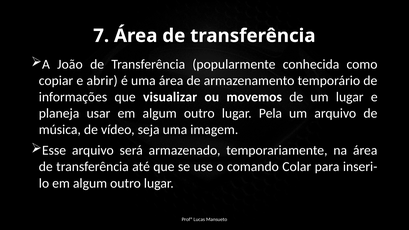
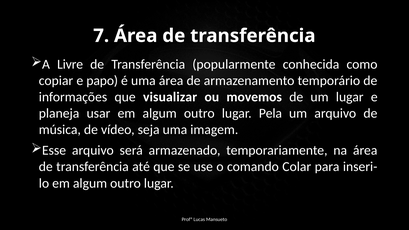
João: João -> Livre (70, 64)
abrir: abrir -> papo (102, 81)
